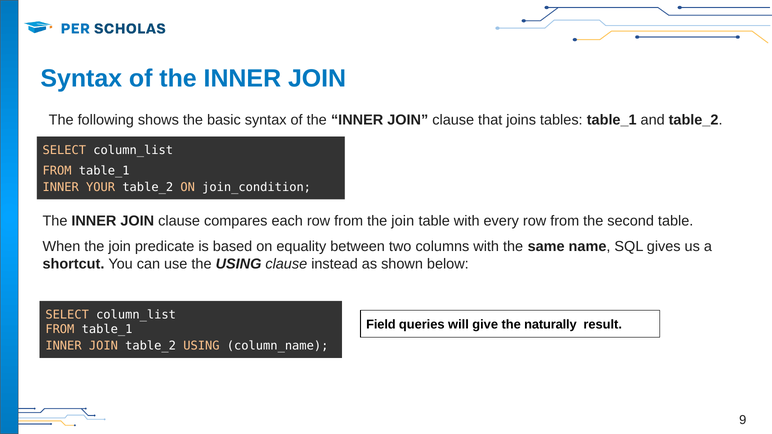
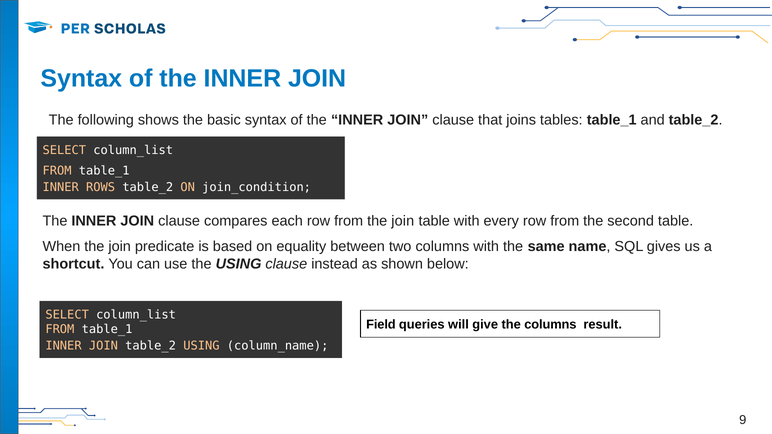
YOUR: YOUR -> ROWS (101, 187)
the naturally: naturally -> columns (550, 325)
